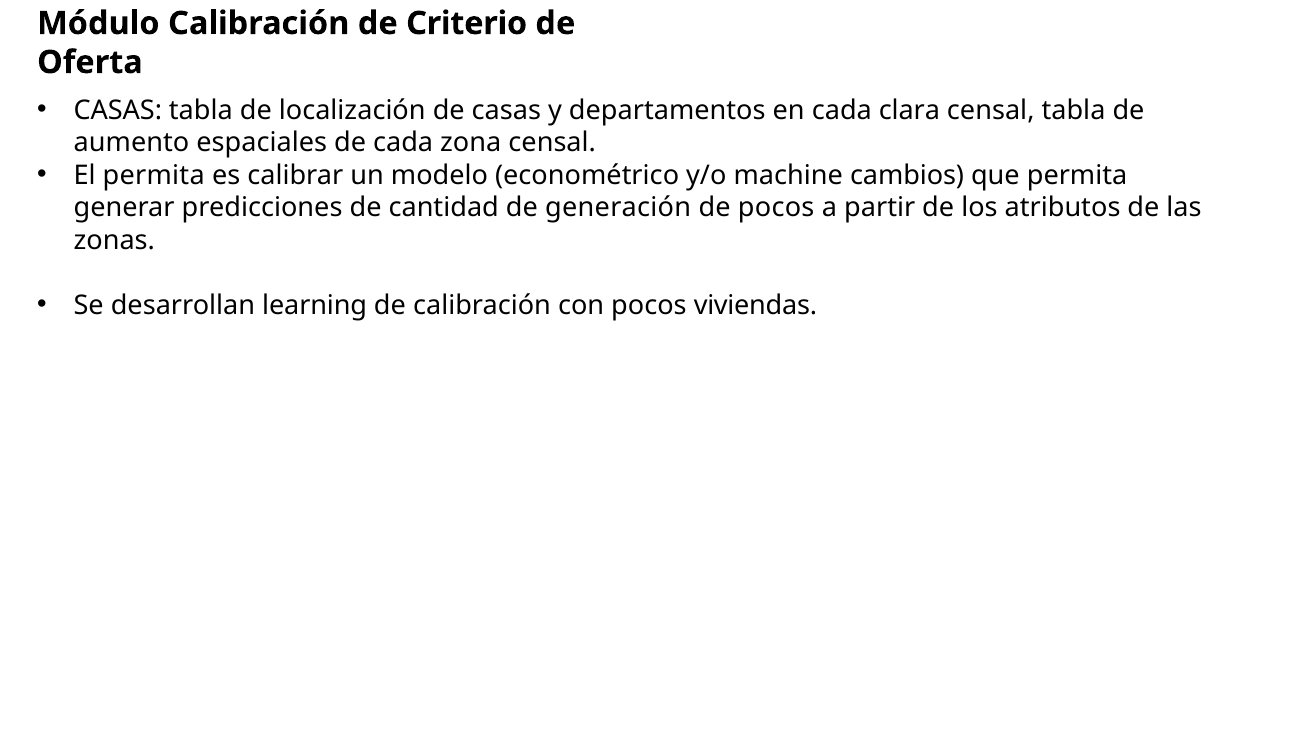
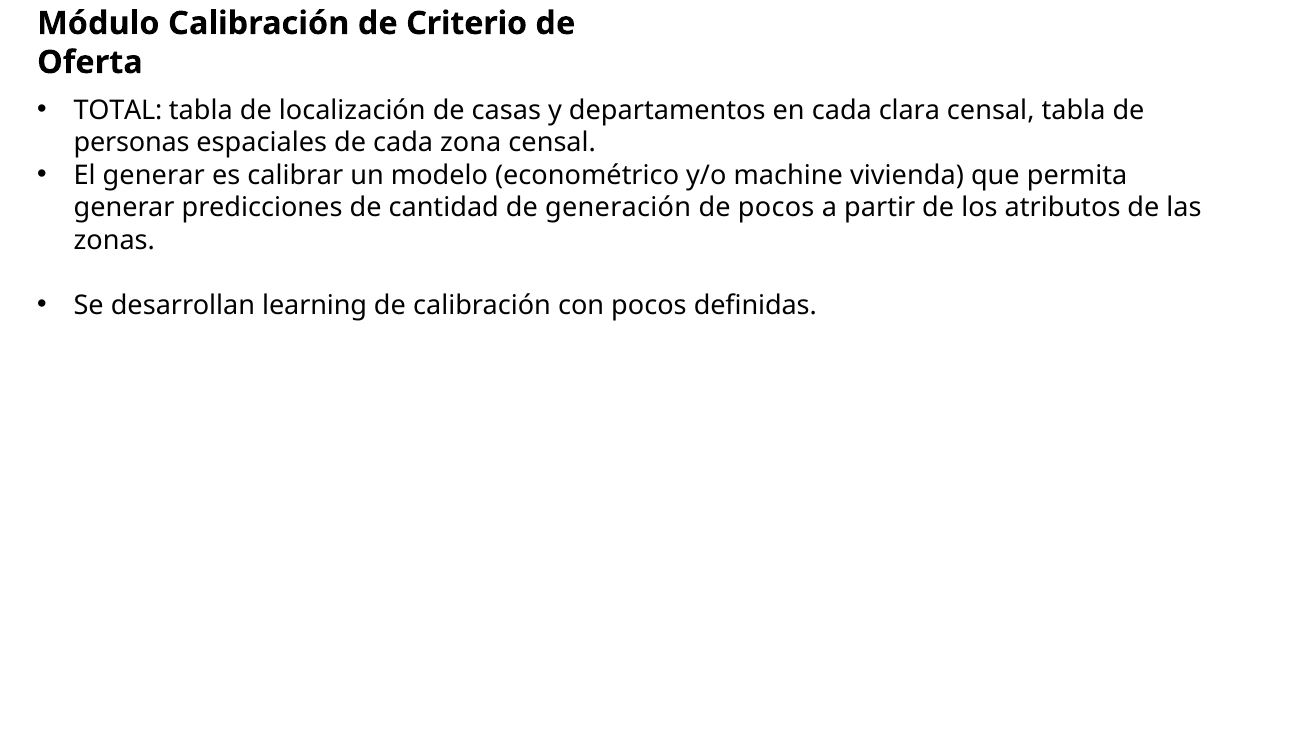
CASAS: CASAS -> TOTAL (118, 110)
aumento: aumento -> personas (132, 143)
El permita: permita -> generar (154, 175)
cambios: cambios -> vivienda (907, 175)
viviendas: viviendas -> definidas (755, 305)
